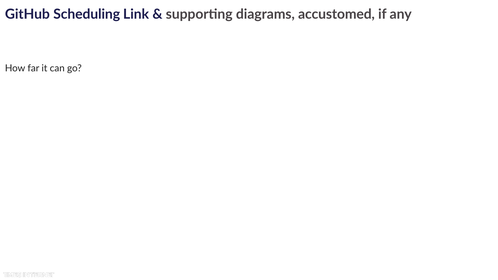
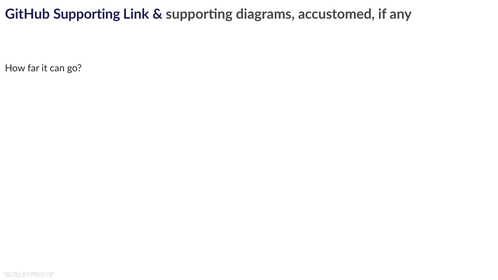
GitHub Scheduling: Scheduling -> Supporting (87, 14)
